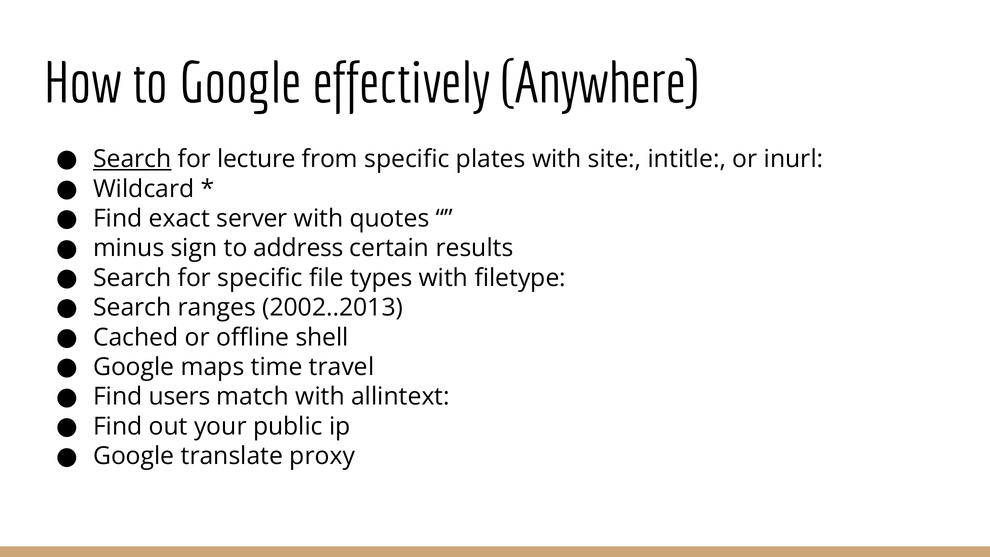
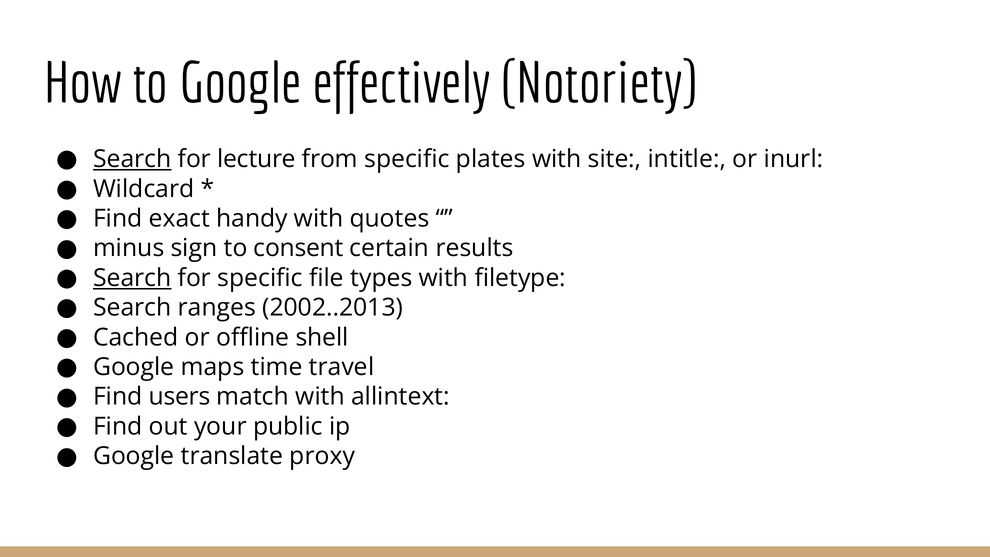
Anywhere: Anywhere -> Notoriety (600, 84)
server: server -> handy (252, 219)
address: address -> consent (298, 248)
Search underline: none -> present (132, 278)
